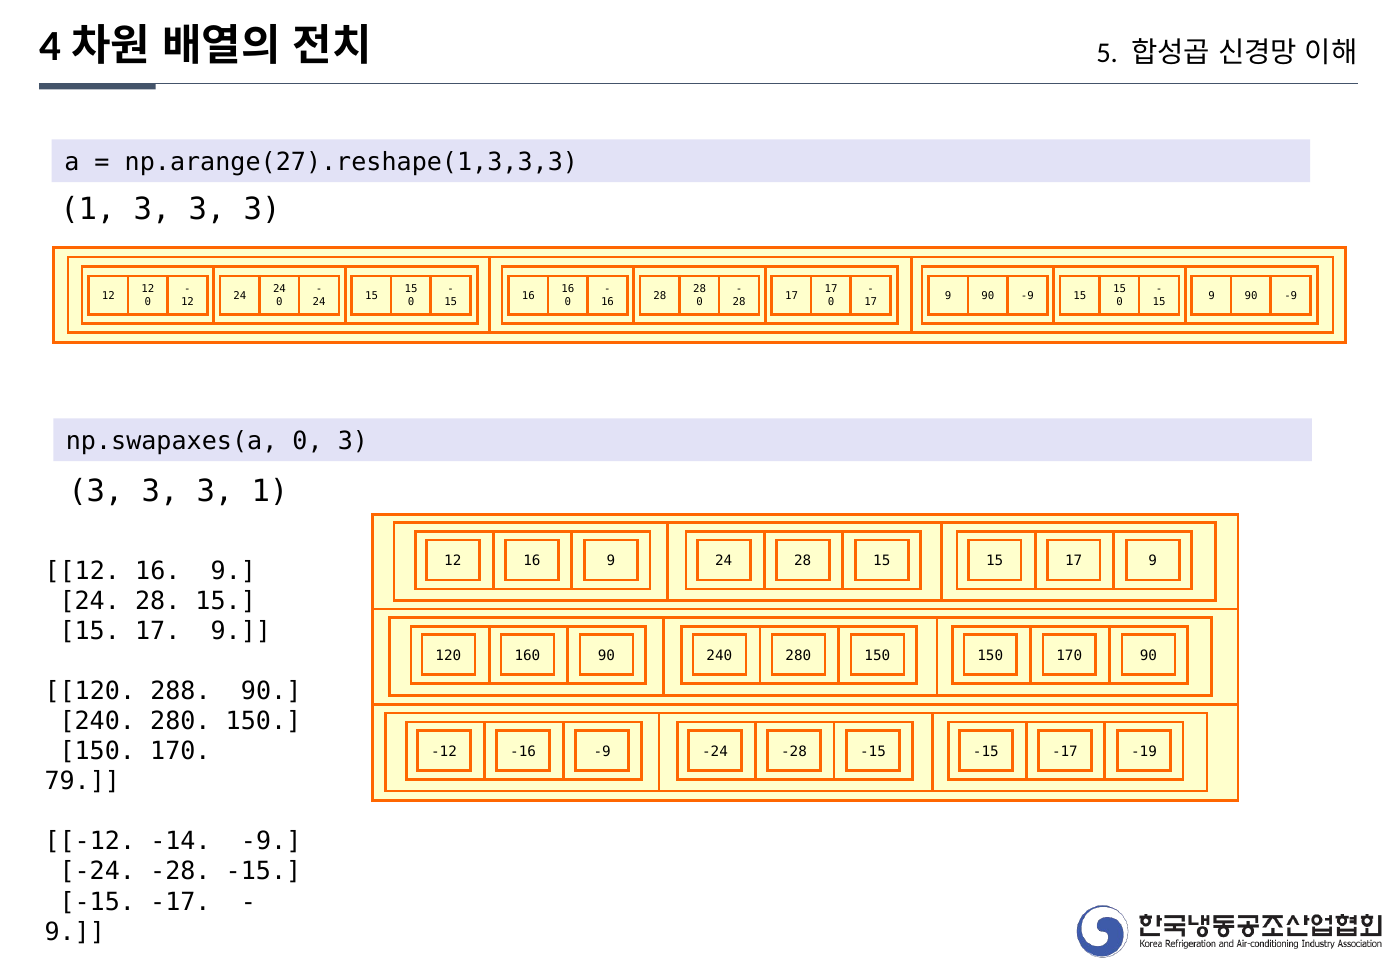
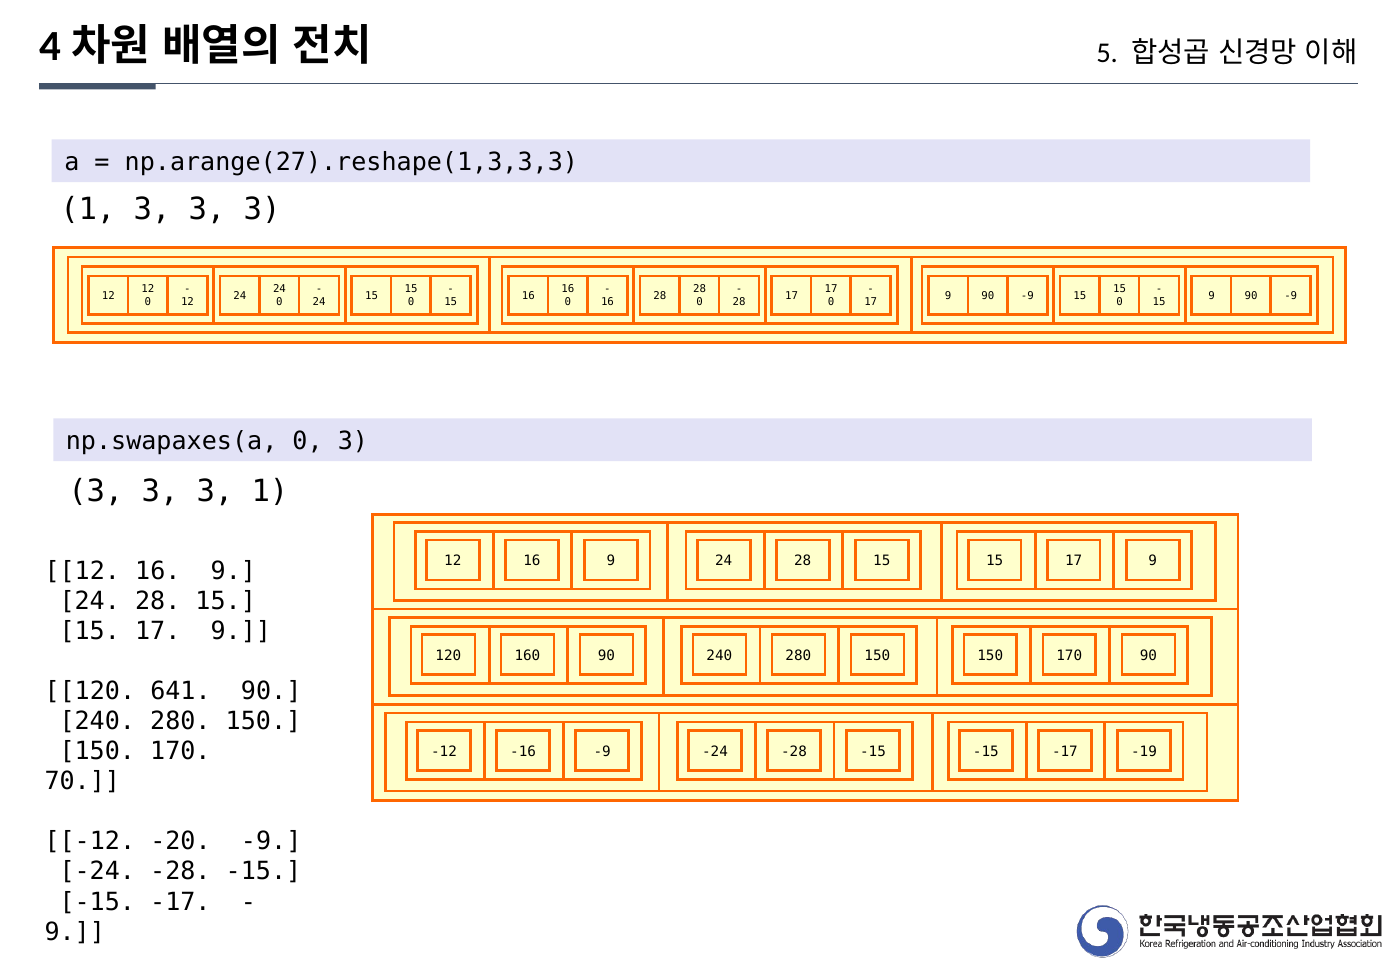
288: 288 -> 641 (180, 692)
79: 79 -> 70 (82, 782)
-14: -14 -> -20 (180, 842)
